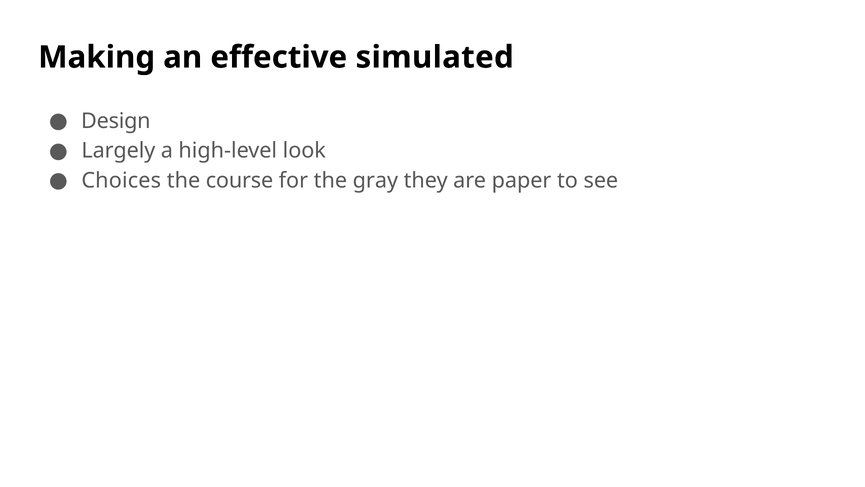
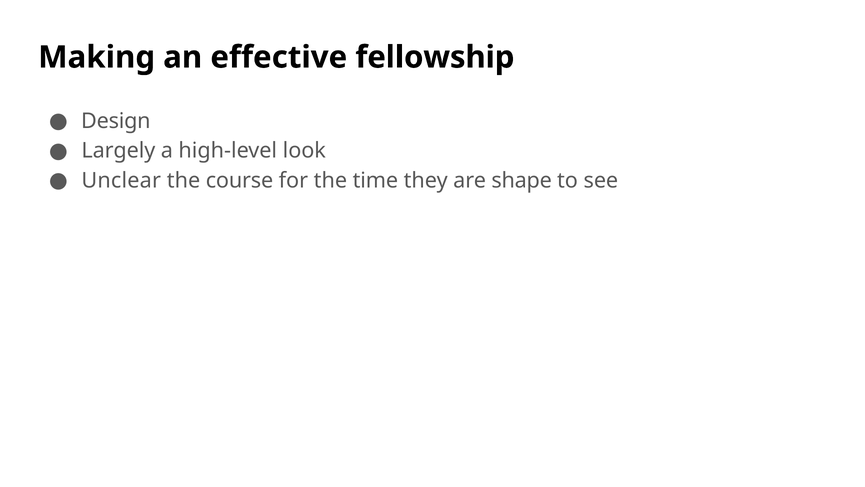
simulated: simulated -> fellowship (435, 57)
Choices: Choices -> Unclear (121, 181)
gray: gray -> time (375, 181)
paper: paper -> shape (522, 181)
